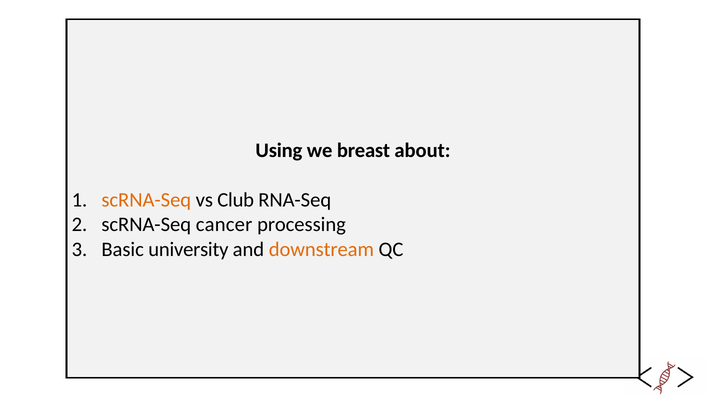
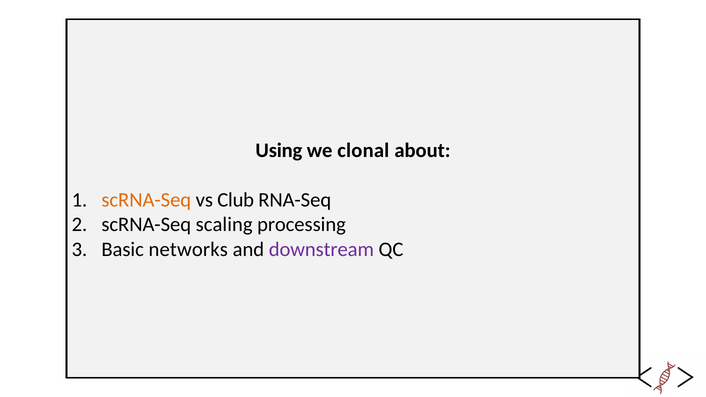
breast: breast -> clonal (363, 151)
cancer: cancer -> scaling (224, 225)
university: university -> networks (188, 249)
downstream colour: orange -> purple (321, 249)
